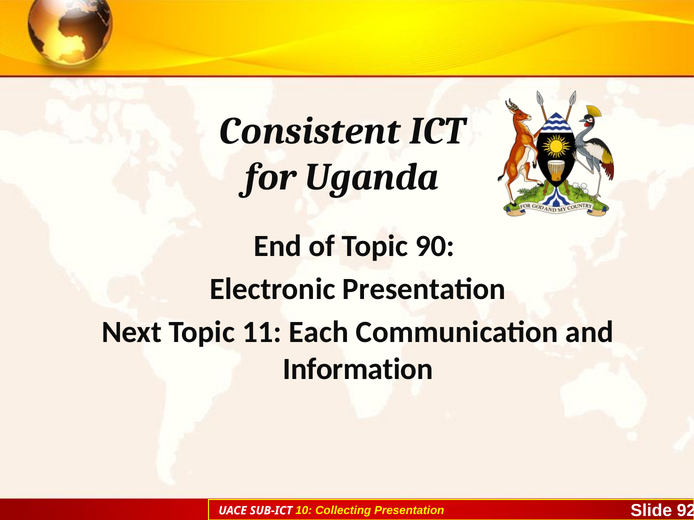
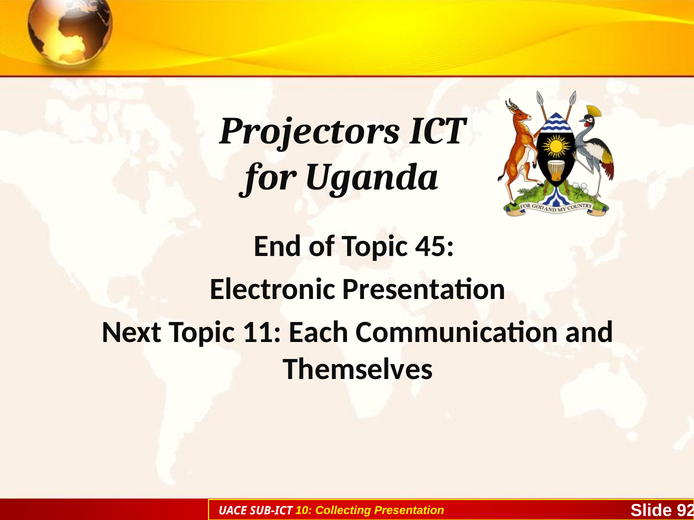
Consistent: Consistent -> Projectors (310, 131)
90: 90 -> 45 (435, 246)
Information: Information -> Themselves (358, 370)
